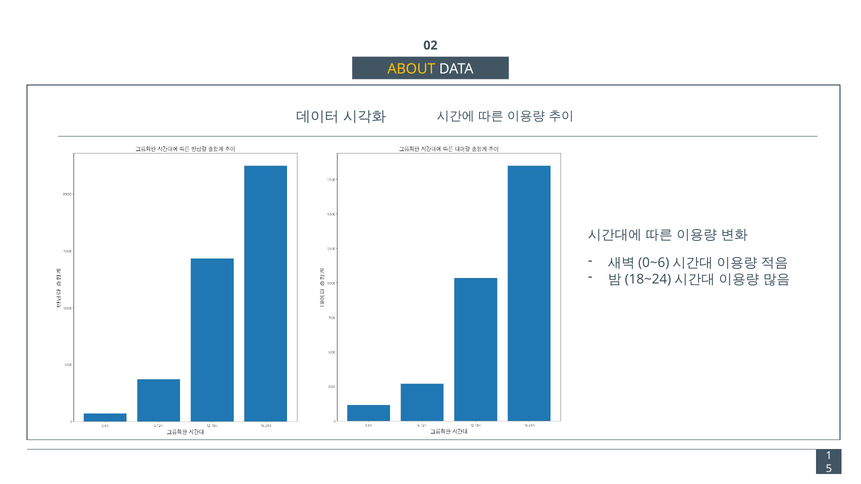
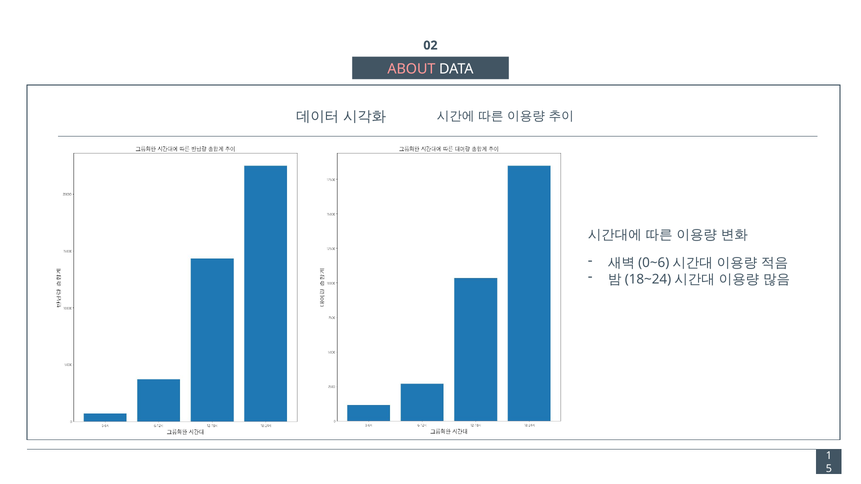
ABOUT colour: yellow -> pink (411, 69)
